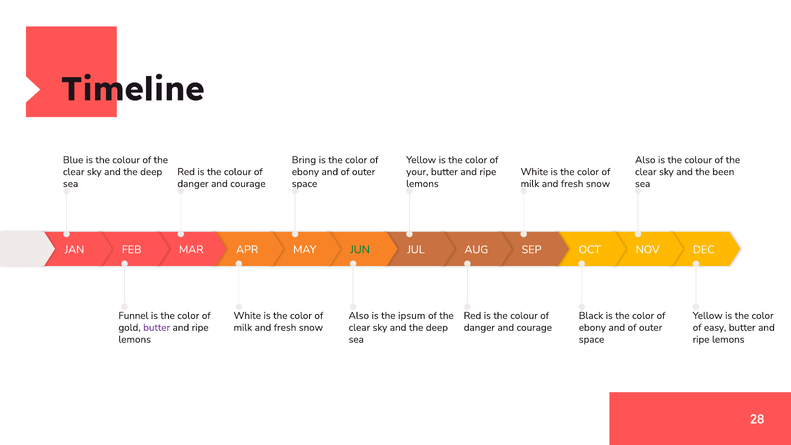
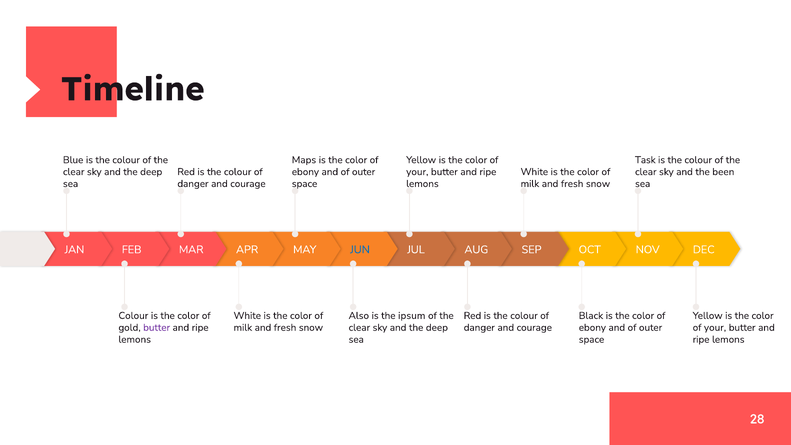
Bring: Bring -> Maps (304, 160)
Also: Also -> Task (645, 160)
JUN colour: green -> blue (360, 250)
Funnel: Funnel -> Colour (133, 316)
easy: easy -> your (715, 327)
